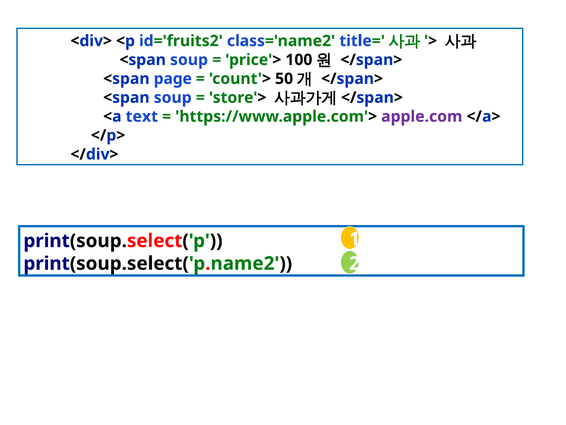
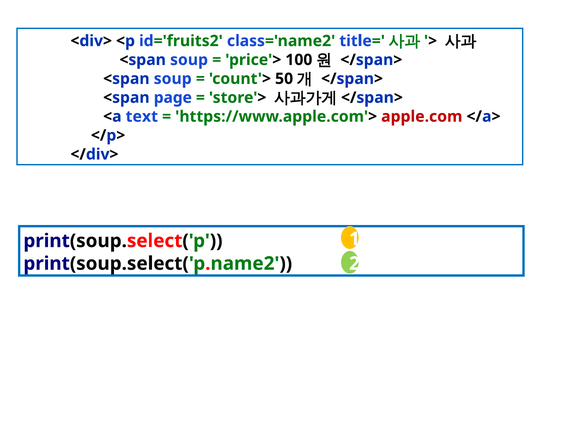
page: page -> soup (173, 79)
soup: soup -> page (173, 98)
apple.com colour: purple -> red (422, 116)
